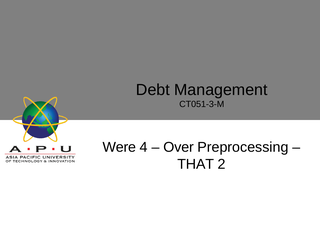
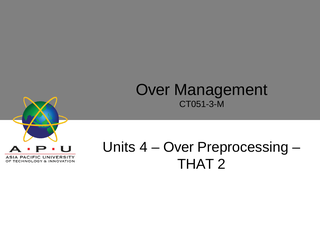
Debt: Debt -> Over (153, 90)
Were: Were -> Units (119, 147)
